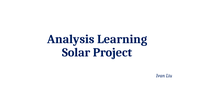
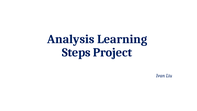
Solar: Solar -> Steps (76, 52)
